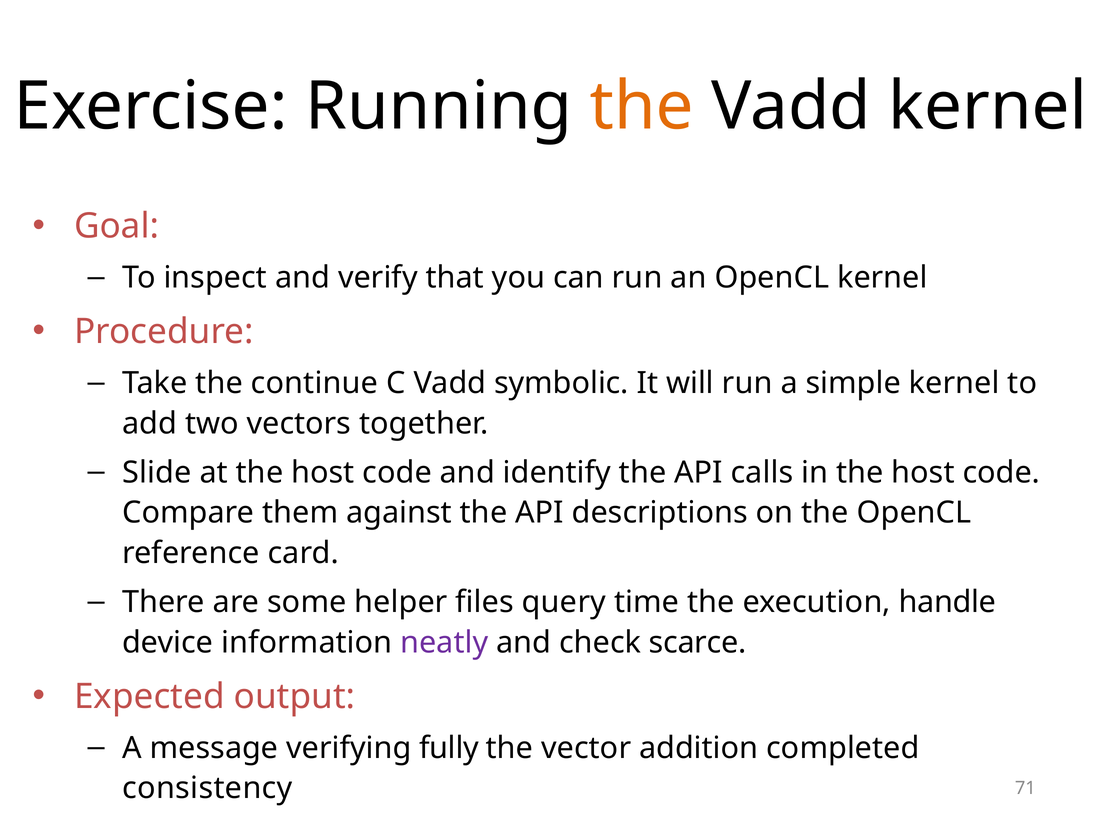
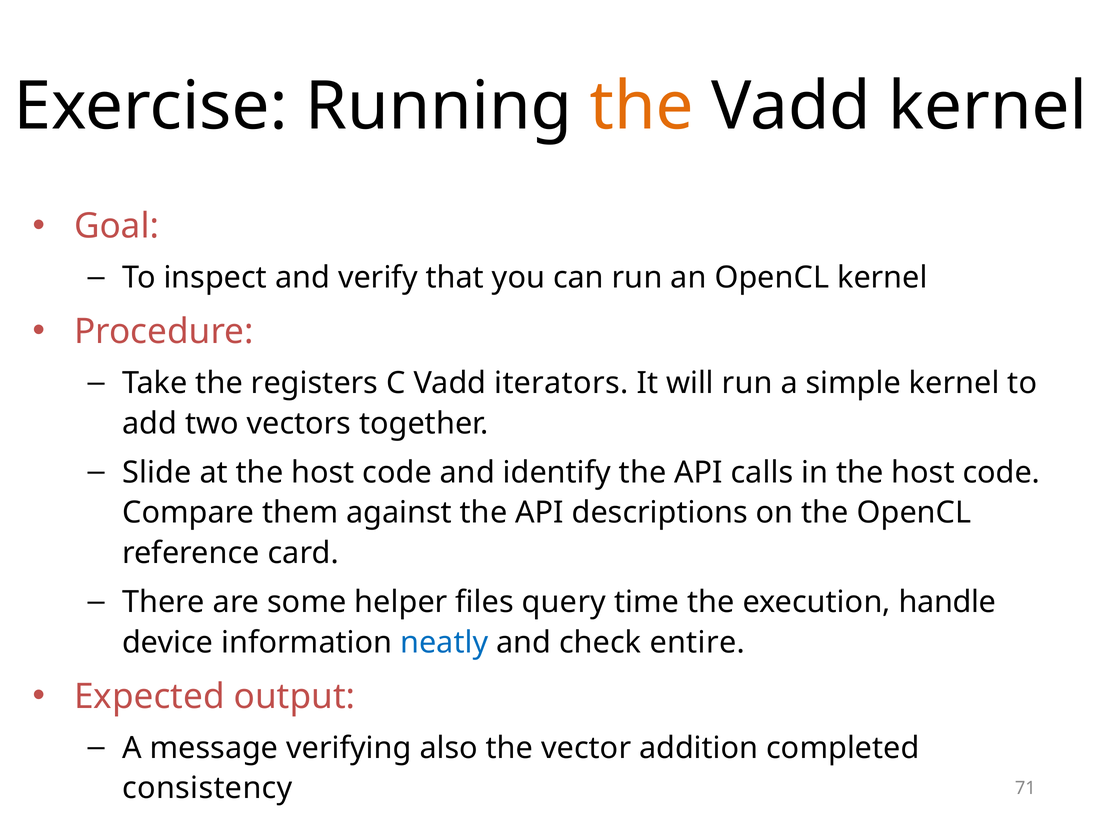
continue: continue -> registers (315, 383)
symbolic: symbolic -> iterators (561, 383)
neatly colour: purple -> blue (444, 642)
scarce: scarce -> entire (697, 642)
fully: fully -> also (449, 747)
